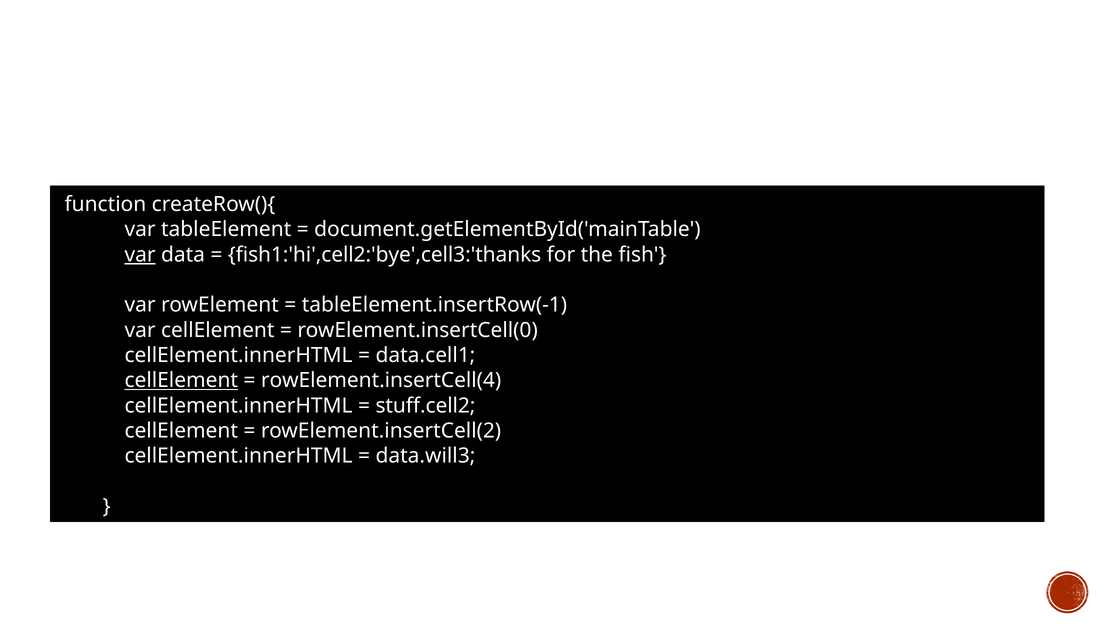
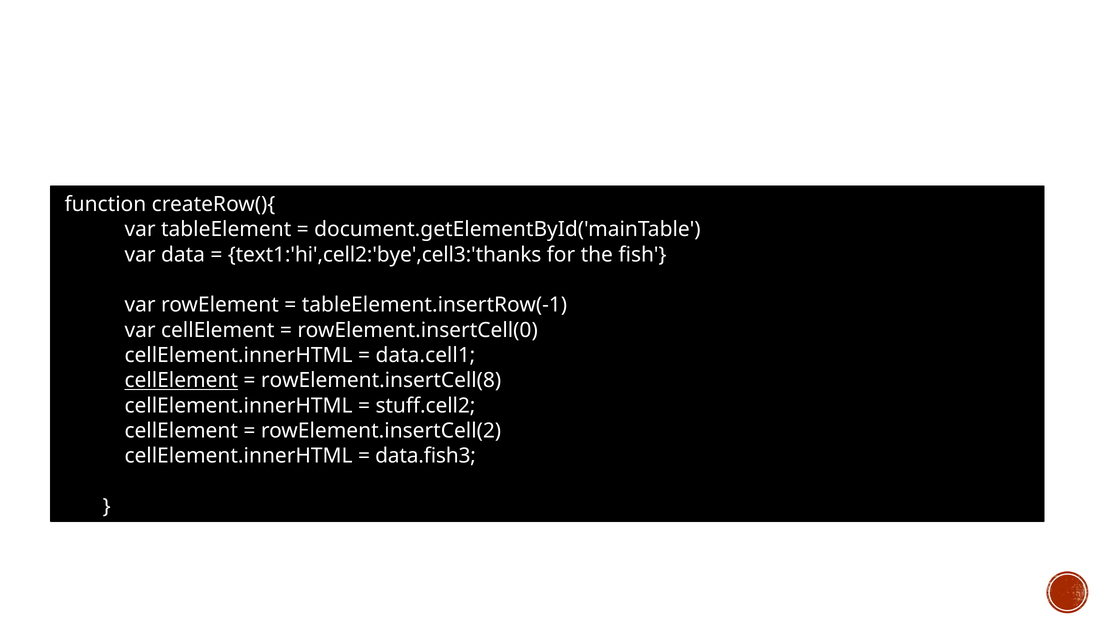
var underline: present -> none (140, 255)
fish1:'hi',cell2:'bye',cell3:'thanks: fish1:'hi',cell2:'bye',cell3:'thanks -> text1:'hi',cell2:'bye',cell3:'thanks (385, 255)
rowElement.insertCell(4: rowElement.insertCell(4 -> rowElement.insertCell(8 (381, 381)
data.will3: data.will3 -> data.fish3 (426, 456)
